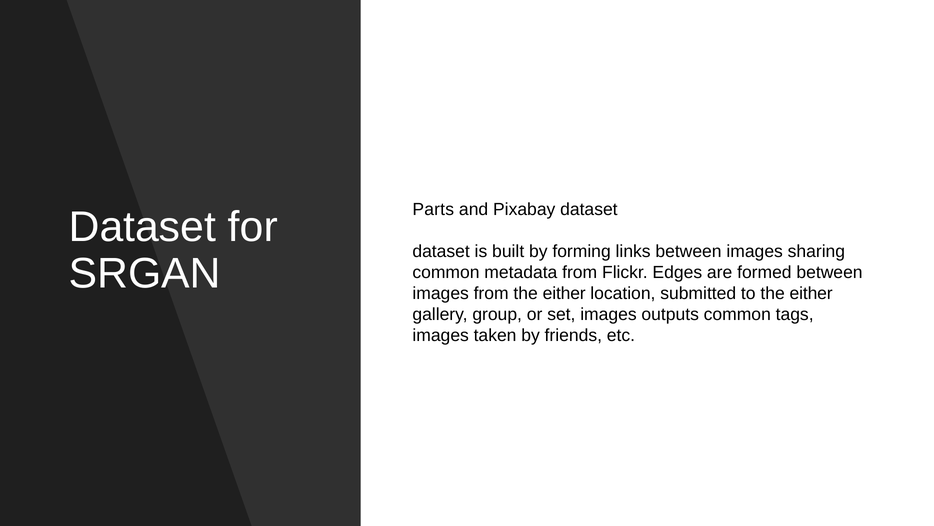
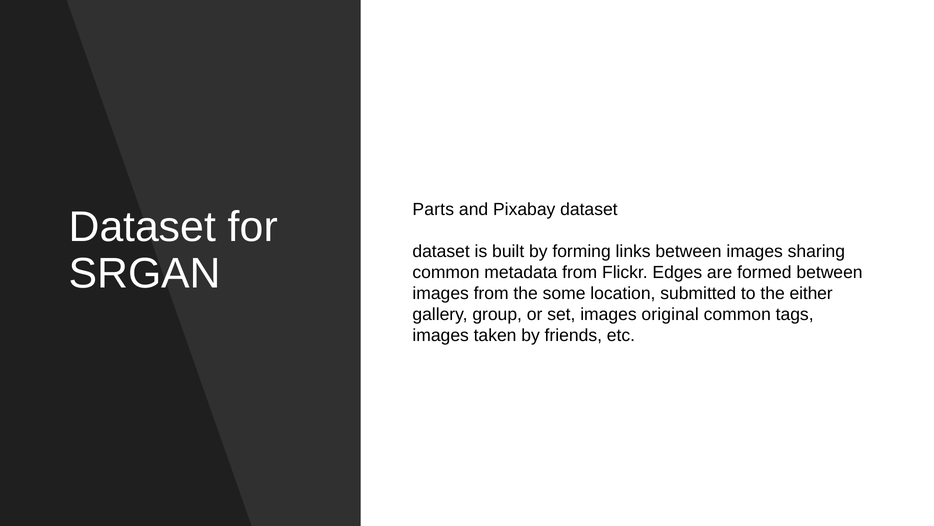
from the either: either -> some (564, 293)
outputs: outputs -> original (670, 314)
